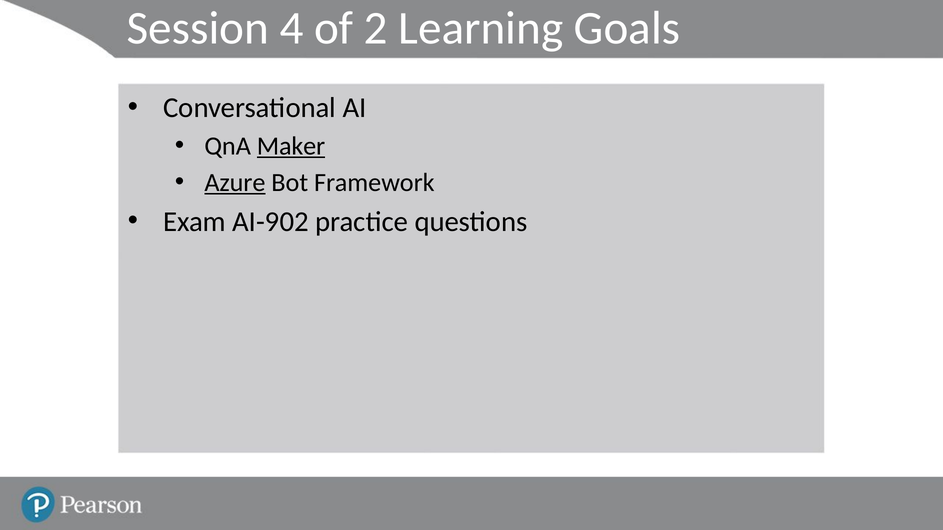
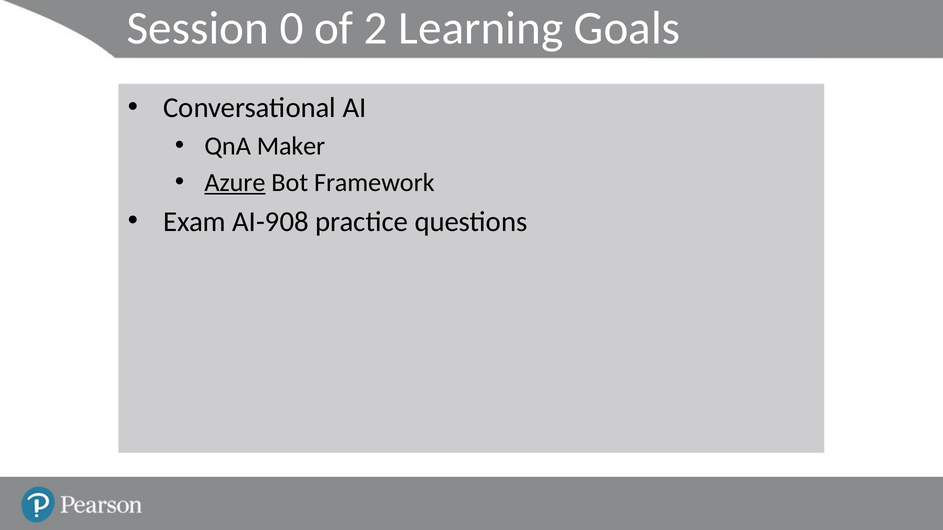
4: 4 -> 0 (292, 28)
Maker underline: present -> none (291, 146)
AI-902: AI-902 -> AI-908 (270, 222)
